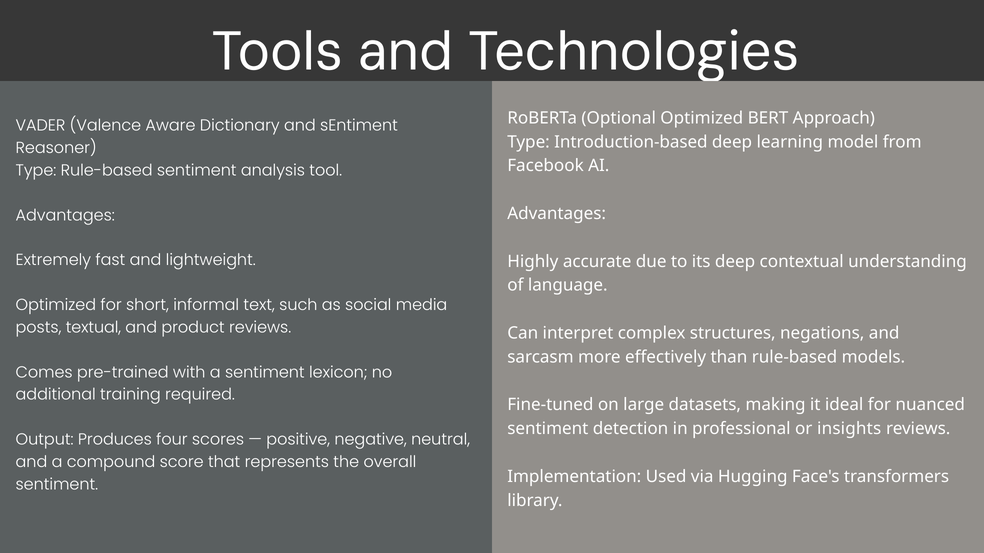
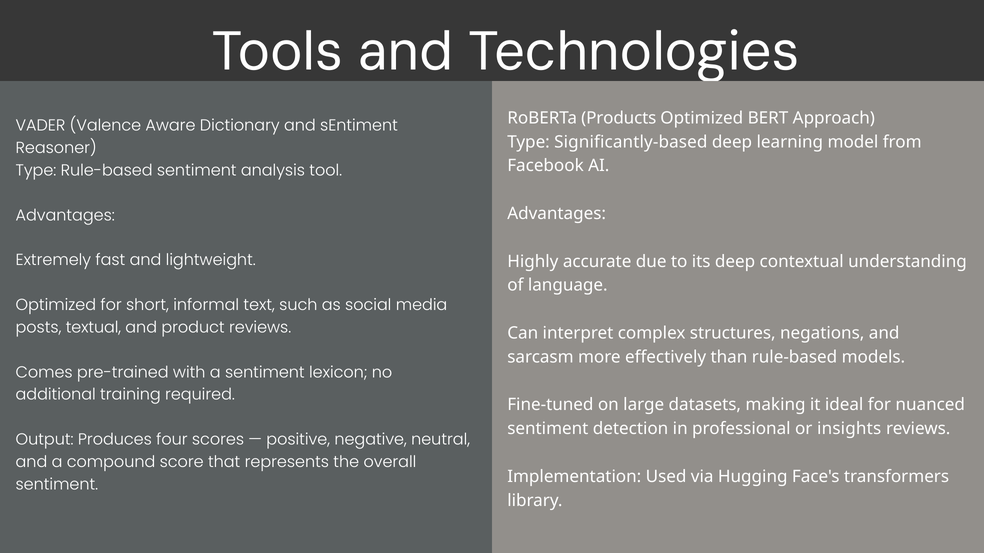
Optional: Optional -> Products (619, 118)
Introduction-based: Introduction-based -> Significantly-based (631, 142)
